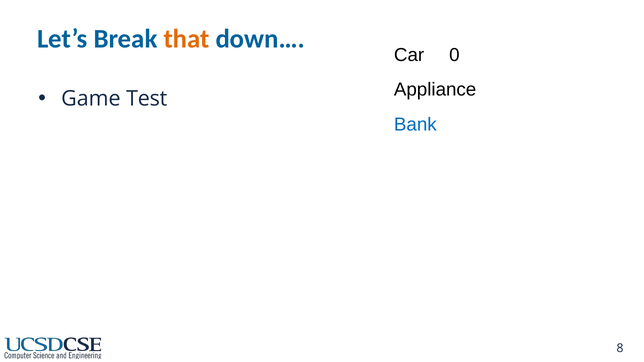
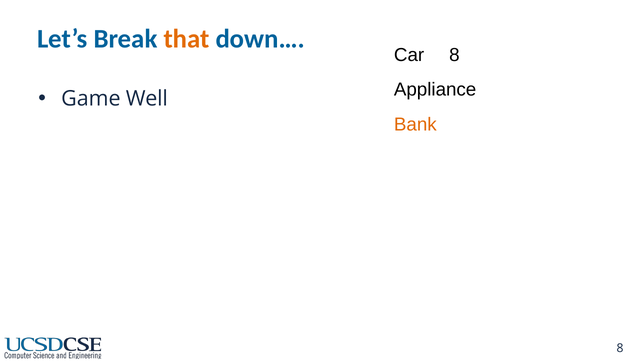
Car 0: 0 -> 8 (454, 55)
Test: Test -> Well (147, 99)
Bank colour: blue -> orange (415, 125)
